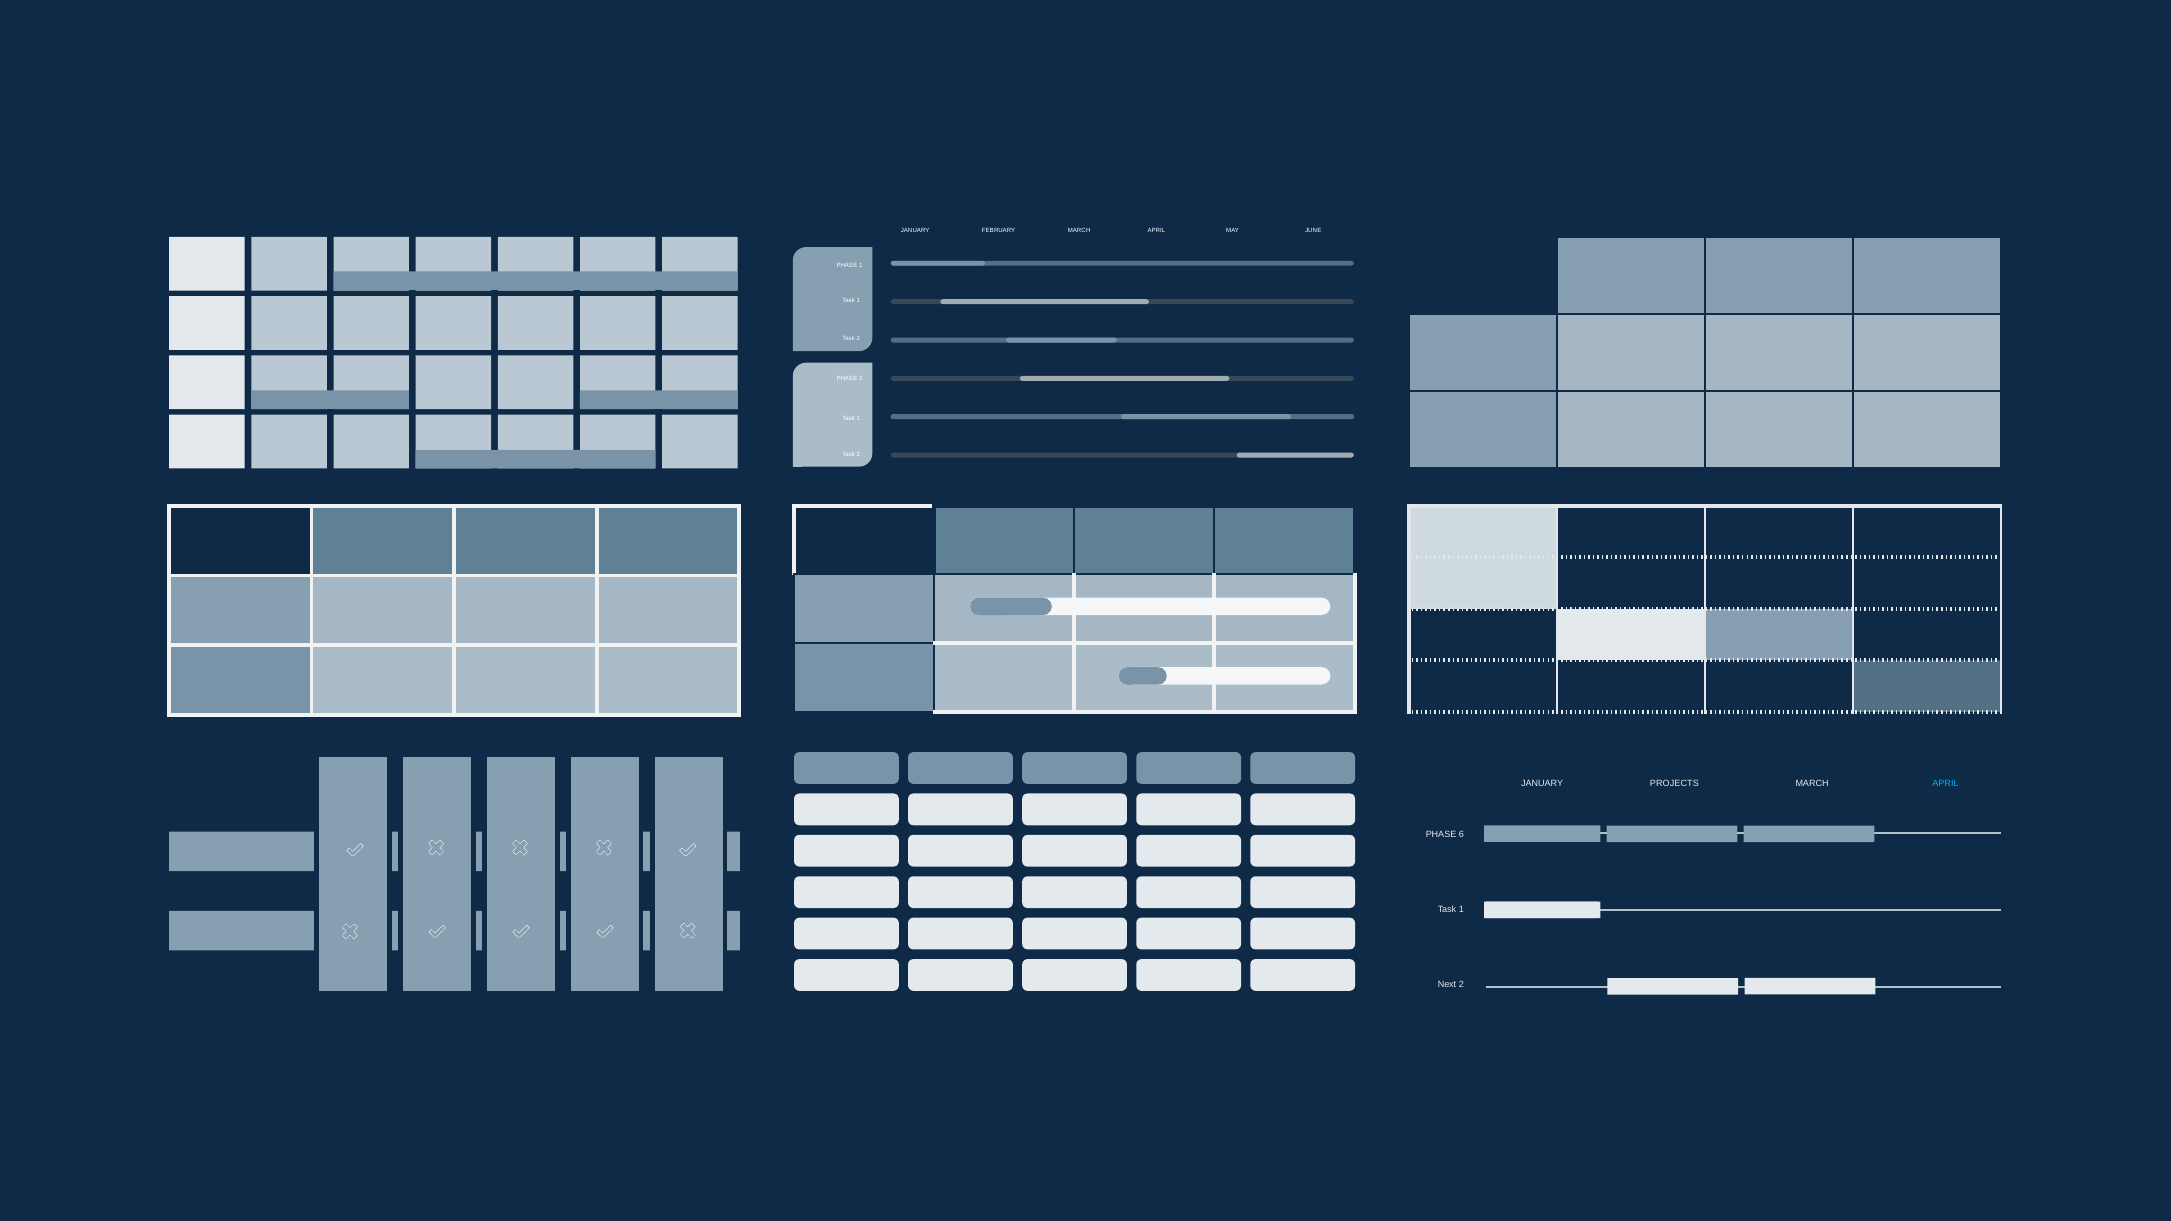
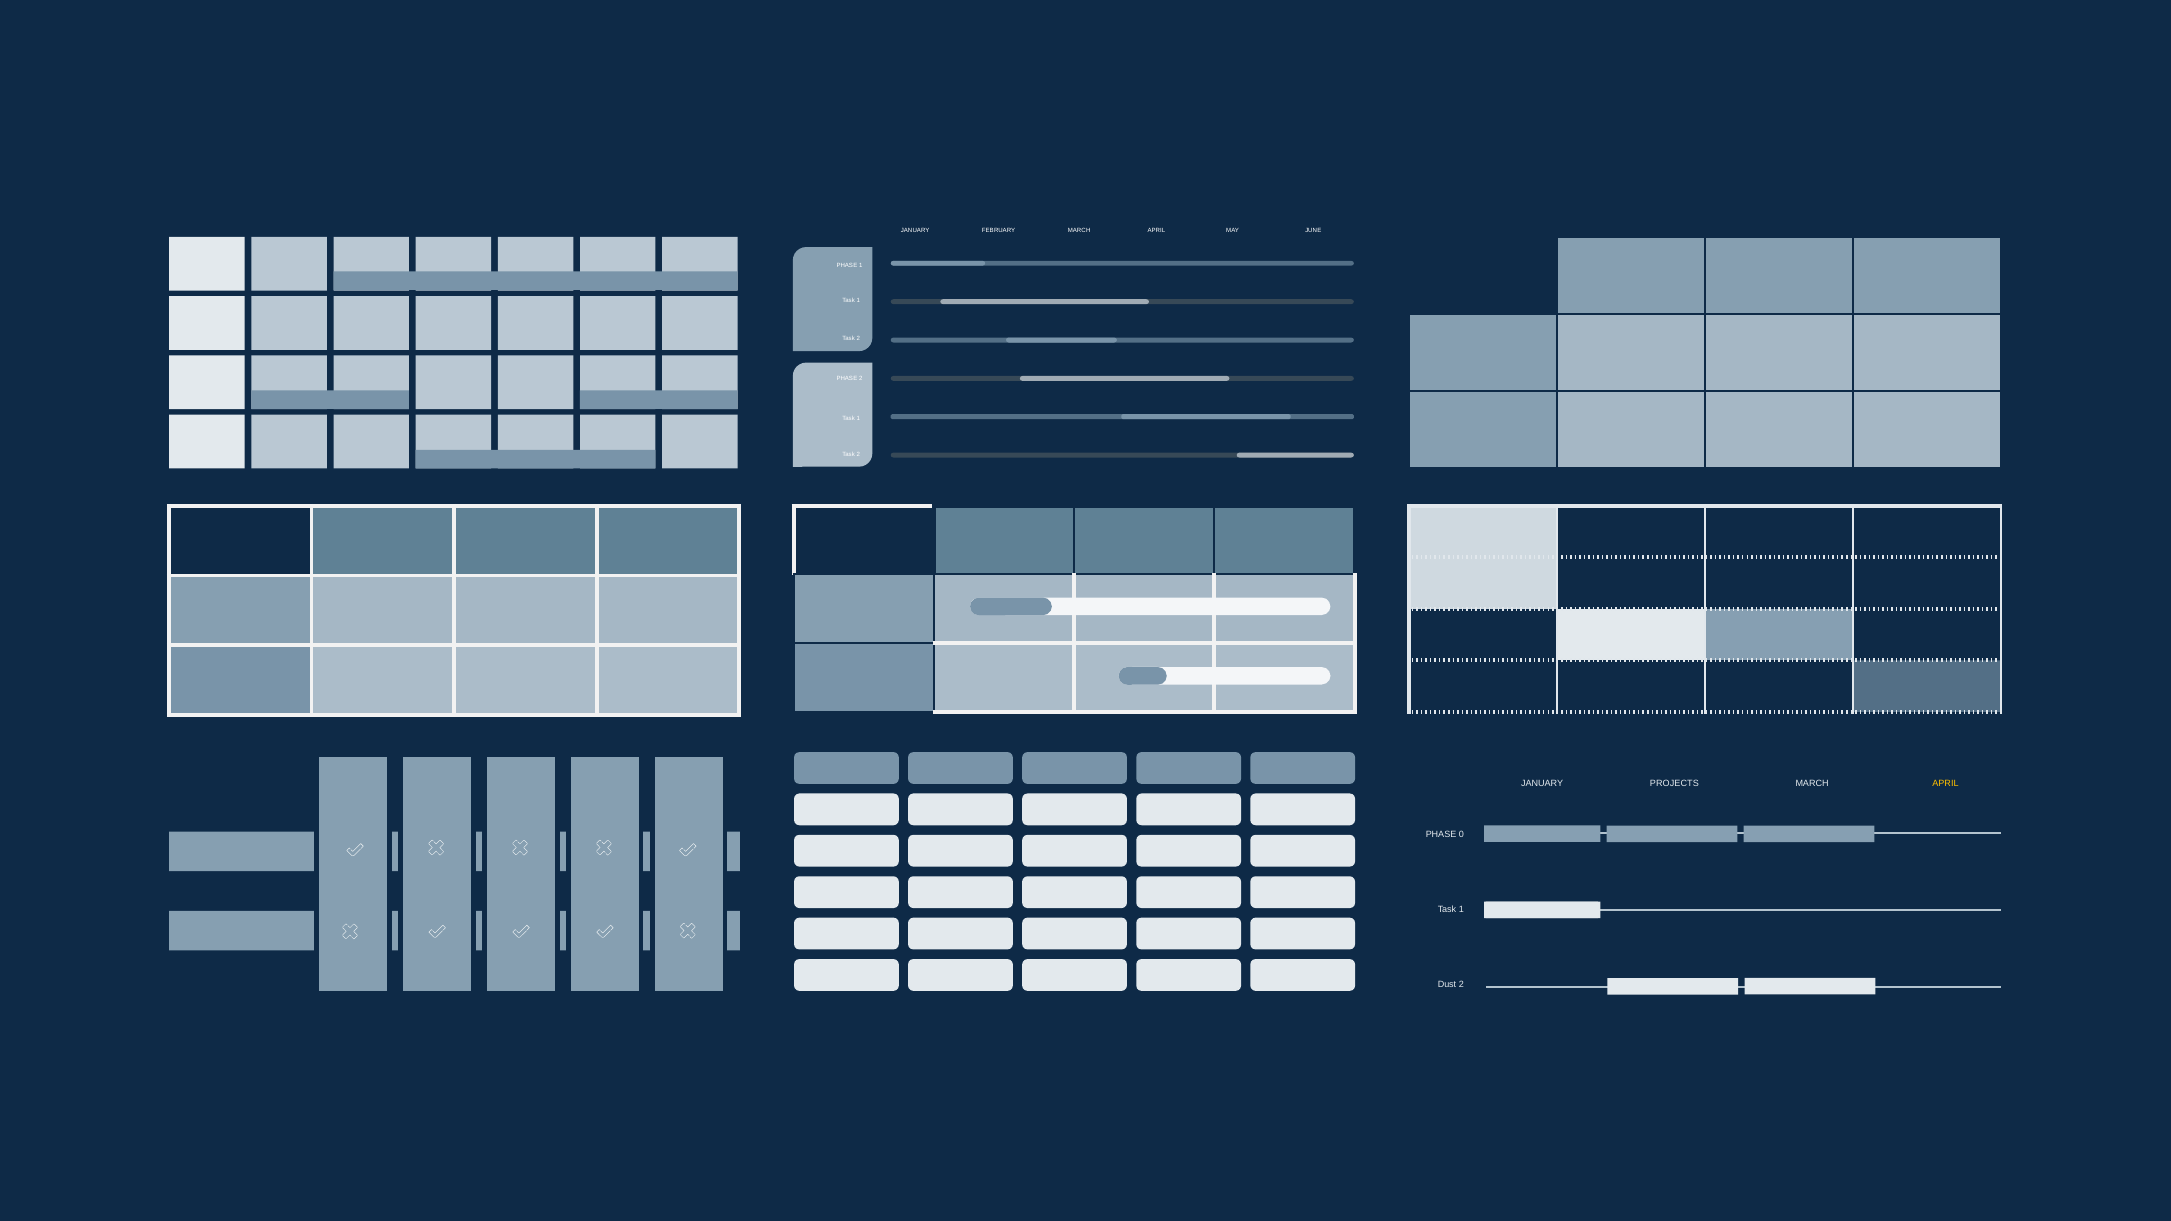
APRIL colour: light blue -> yellow (1945, 784)
6: 6 -> 0 (1461, 834)
Next: Next -> Dust (1447, 984)
